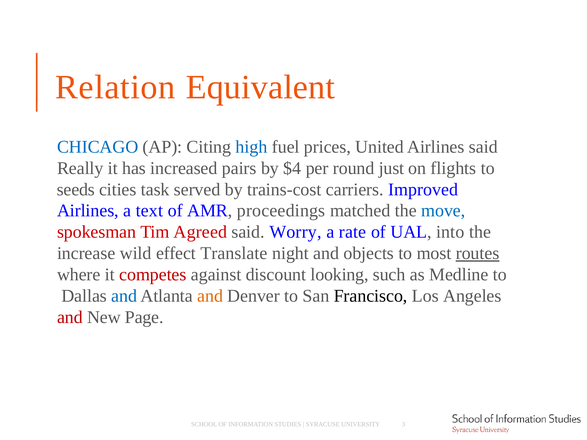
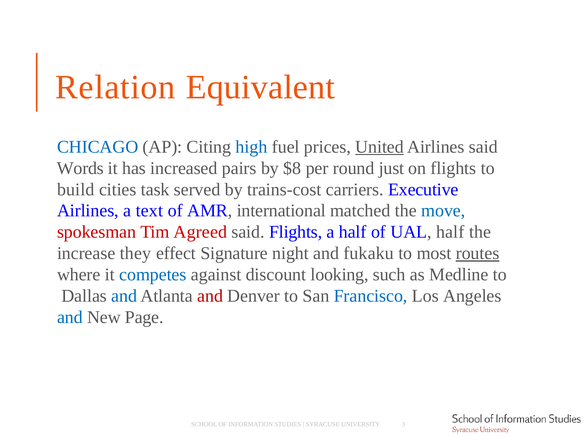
United underline: none -> present (380, 147)
Really: Really -> Words (80, 168)
$4: $4 -> $8 (292, 168)
seeds: seeds -> build (76, 190)
Improved: Improved -> Executive (423, 190)
proceedings: proceedings -> international (281, 211)
said Worry: Worry -> Flights (296, 232)
a rate: rate -> half (353, 232)
UAL into: into -> half (450, 232)
wild: wild -> they (136, 253)
Translate: Translate -> Signature (234, 253)
objects: objects -> fukaku (369, 253)
competes colour: red -> blue (153, 275)
and colour: orange -> red (210, 296)
Francisco colour: black -> blue (371, 296)
and colour: red -> blue (70, 317)
